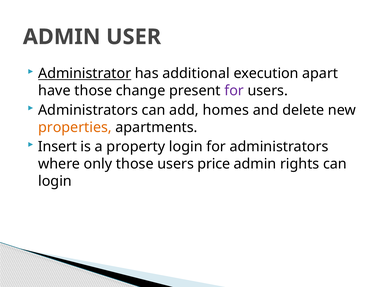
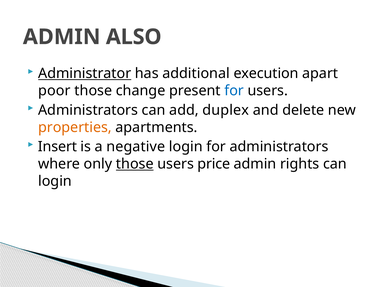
USER: USER -> ALSO (134, 37)
have: have -> poor (54, 91)
for colour: purple -> blue (234, 91)
homes: homes -> duplex (226, 110)
property: property -> negative (136, 146)
those underline: none -> present (135, 164)
